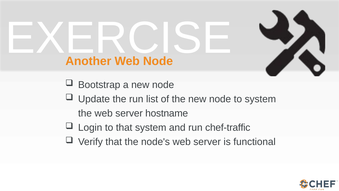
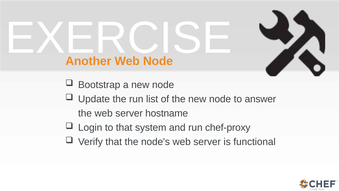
to system: system -> answer (260, 99)
chef-traffic: chef-traffic -> chef-proxy (228, 127)
